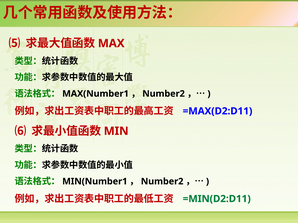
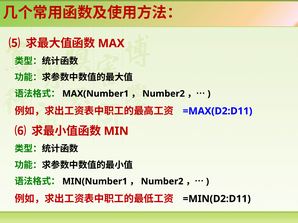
=MIN(D2:D11 colour: green -> black (217, 199)
